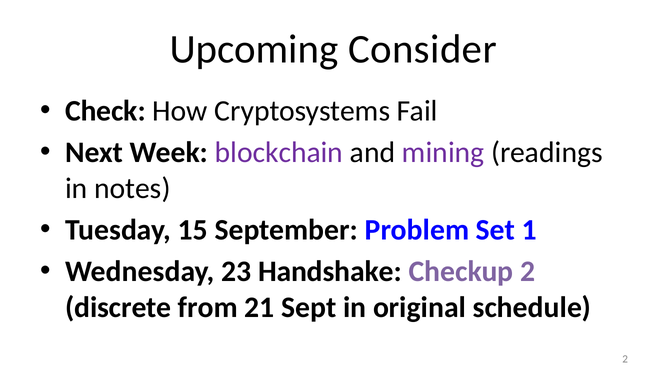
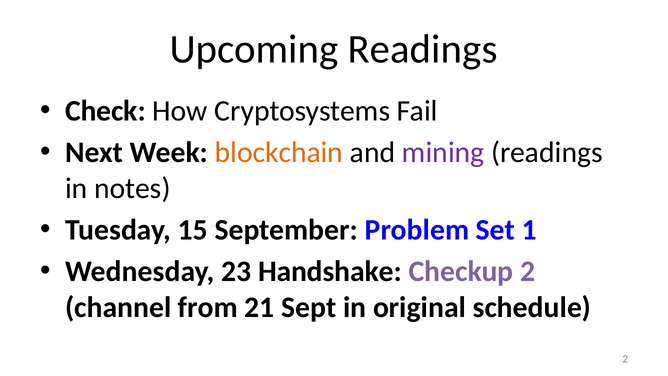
Upcoming Consider: Consider -> Readings (423, 49)
blockchain colour: purple -> orange (279, 153)
discrete: discrete -> channel (118, 307)
